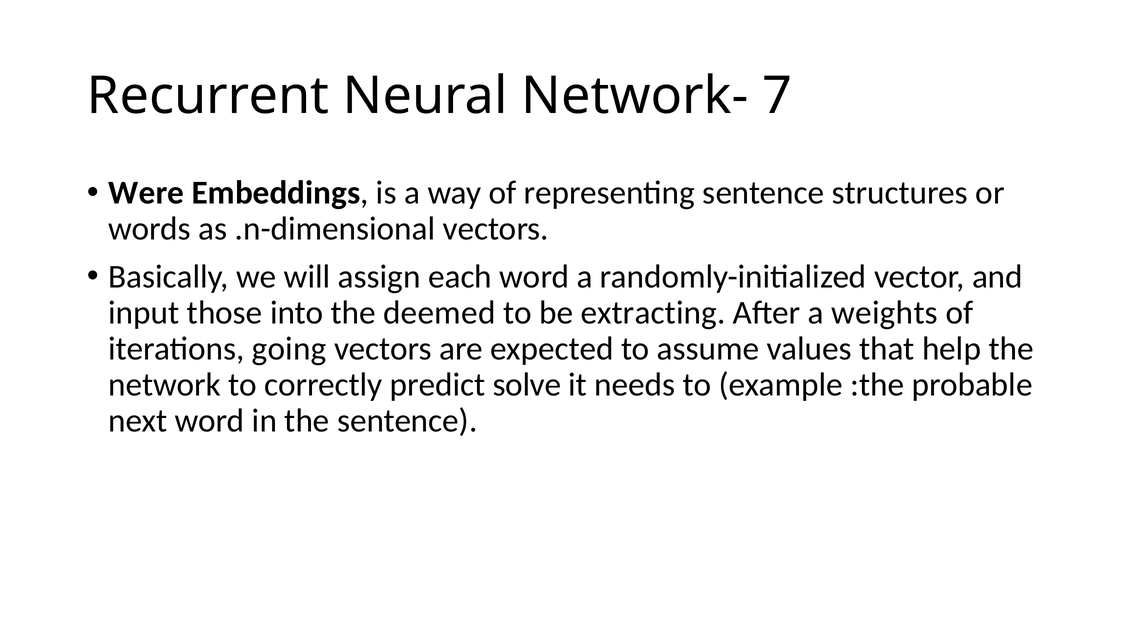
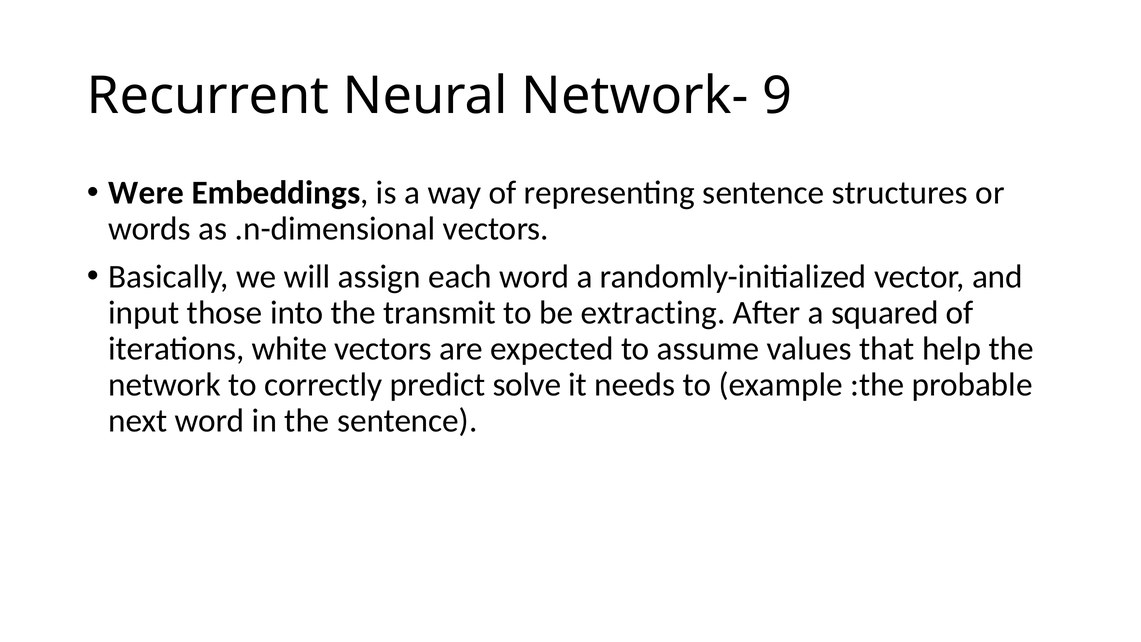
7: 7 -> 9 (777, 96)
deemed: deemed -> transmit (440, 313)
weights: weights -> squared (885, 313)
going: going -> white (289, 349)
